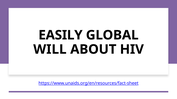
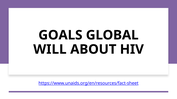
EASILY: EASILY -> GOALS (60, 35)
